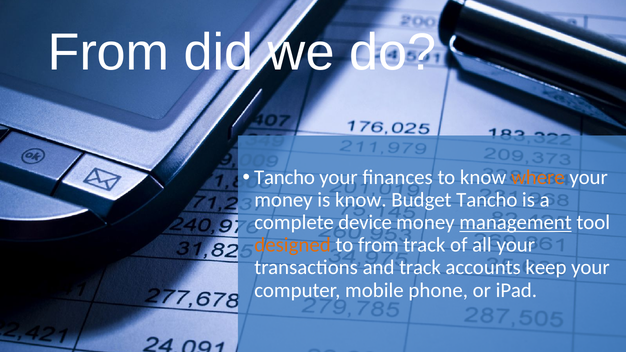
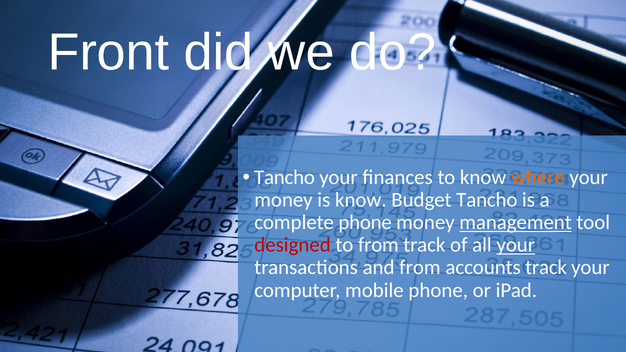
From: From -> Front (109, 52)
complete device: device -> phone (365, 223)
designed colour: orange -> red (293, 245)
your underline: none -> present (516, 245)
and track: track -> from (420, 268)
accounts keep: keep -> track (546, 268)
